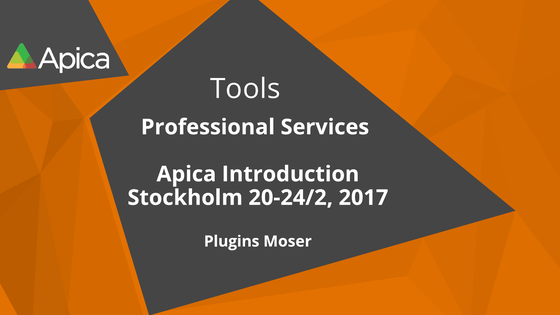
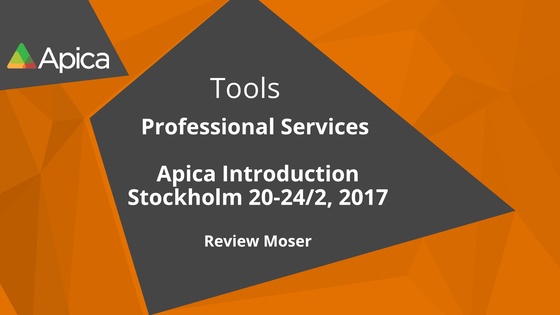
Plugins: Plugins -> Review (232, 241)
